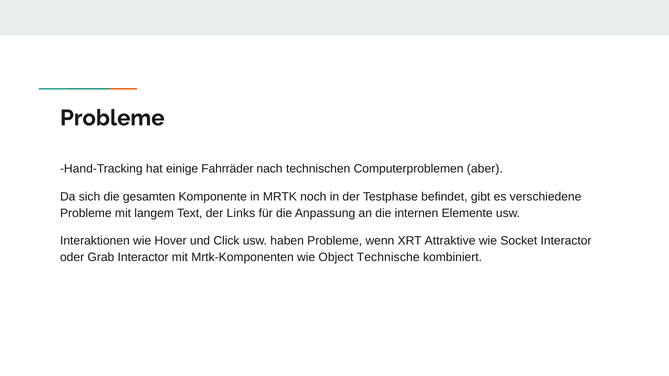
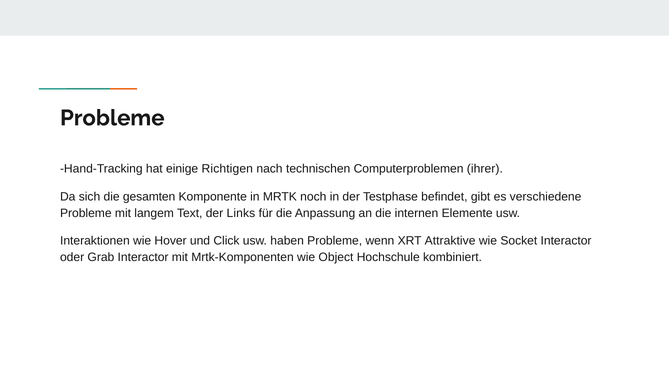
Fahrräder: Fahrräder -> Richtigen (227, 169)
aber: aber -> ihrer (485, 169)
Technische: Technische -> Hochschule (388, 258)
